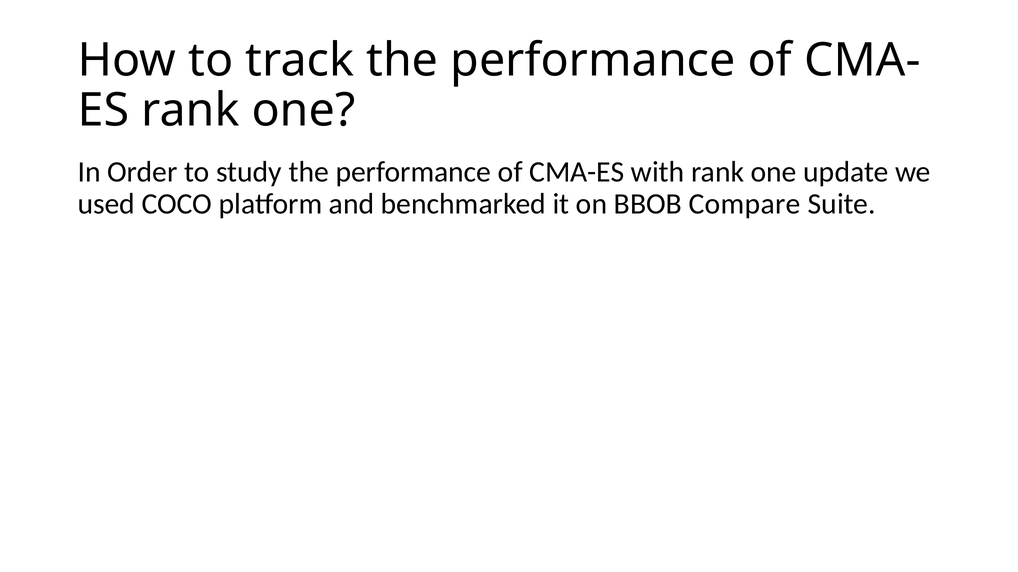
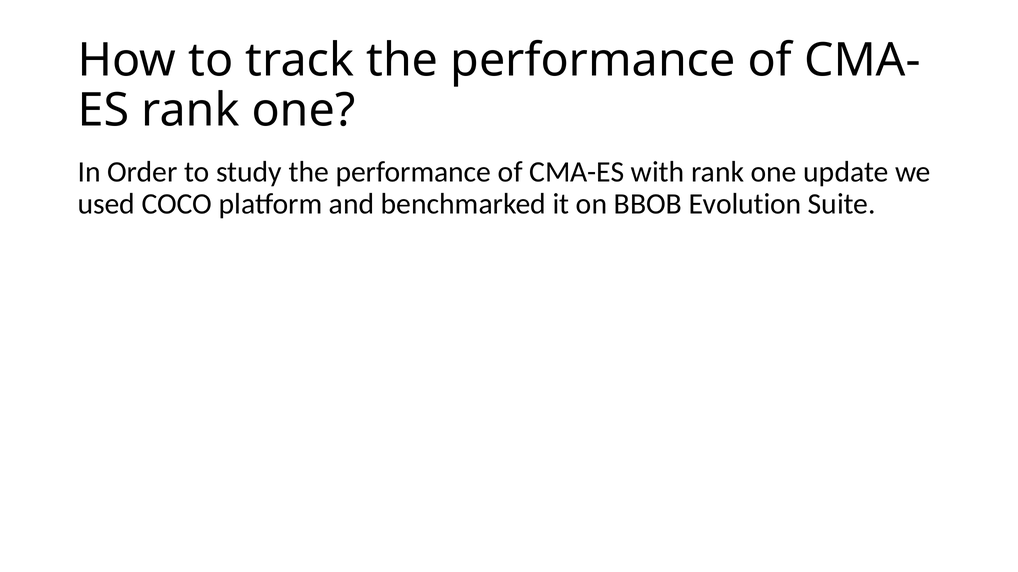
Compare: Compare -> Evolution (745, 204)
